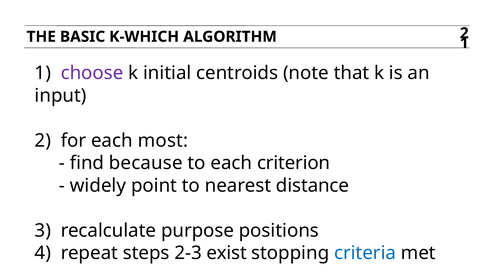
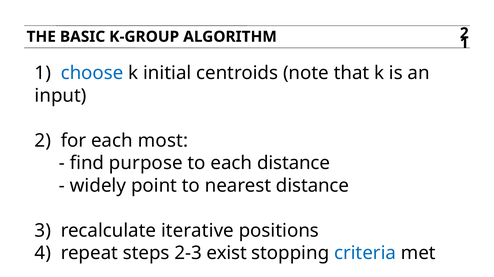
K-WHICH: K-WHICH -> K-GROUP (144, 37)
choose colour: purple -> blue (92, 73)
because: because -> purpose (146, 163)
each criterion: criterion -> distance (294, 163)
purpose: purpose -> iterative (197, 231)
